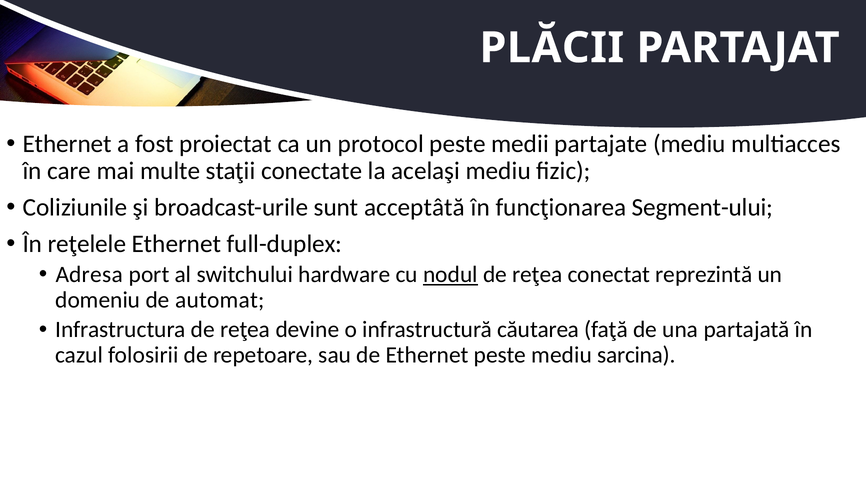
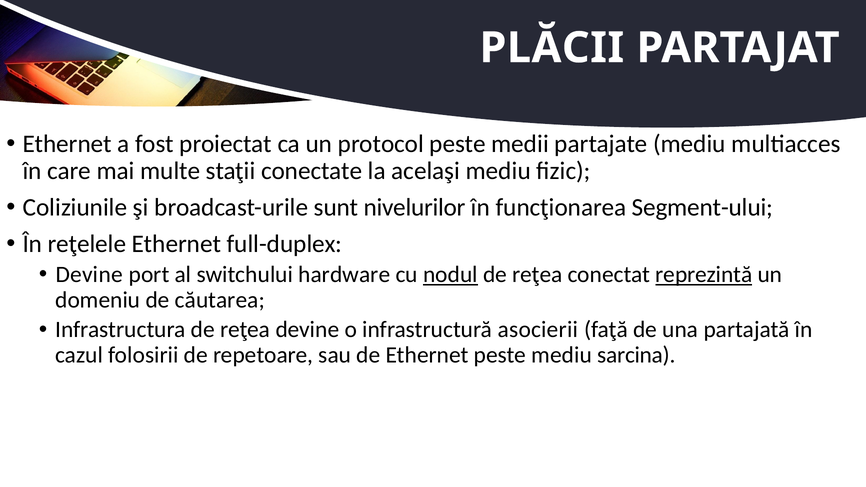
acceptâtă: acceptâtă -> nivelurilor (415, 208)
Adresa: Adresa -> Devine (89, 275)
reprezintă underline: none -> present (704, 275)
automat: automat -> căutarea (220, 300)
căutarea: căutarea -> asocierii (538, 330)
